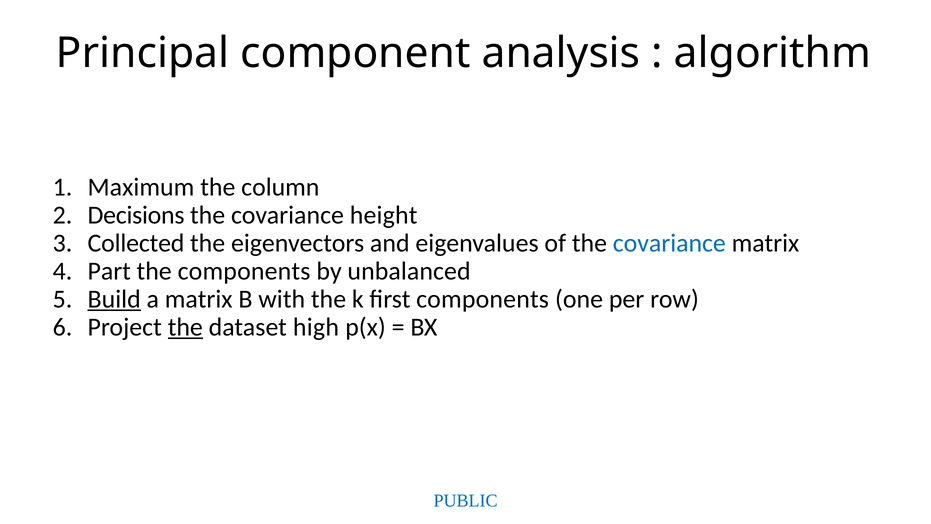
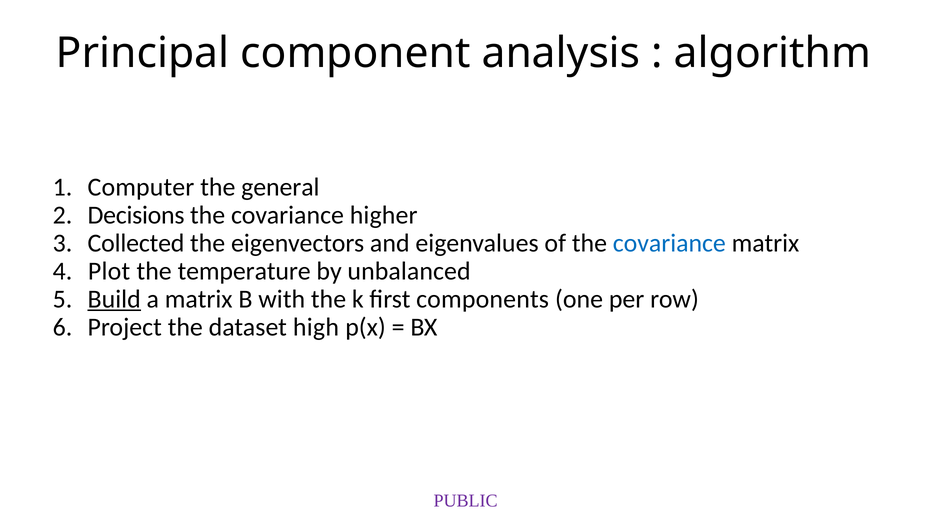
Maximum: Maximum -> Computer (141, 187)
column: column -> general (280, 187)
height: height -> higher (384, 215)
Part: Part -> Plot (109, 271)
the components: components -> temperature (244, 271)
the underline: present -> none (185, 327)
PUBLIC colour: blue -> purple (466, 501)
